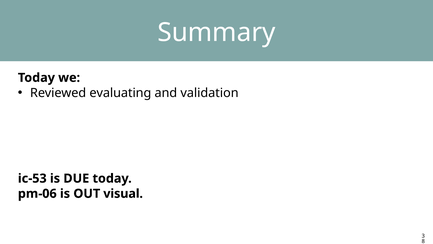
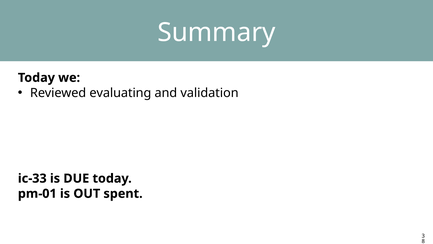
ic-53: ic-53 -> ic-33 (32, 178)
pm-06: pm-06 -> pm-01 (37, 193)
visual: visual -> spent (123, 193)
